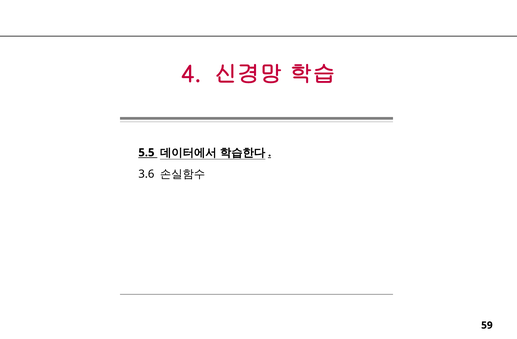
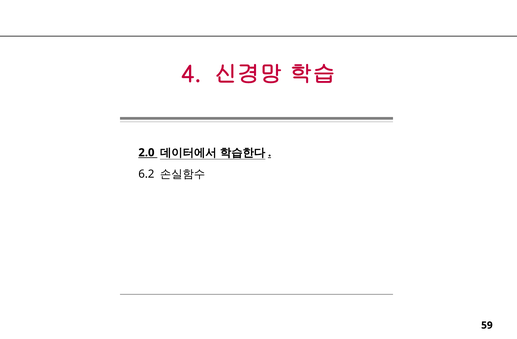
5.5: 5.5 -> 2.0 (146, 153)
3.6: 3.6 -> 6.2 (146, 174)
